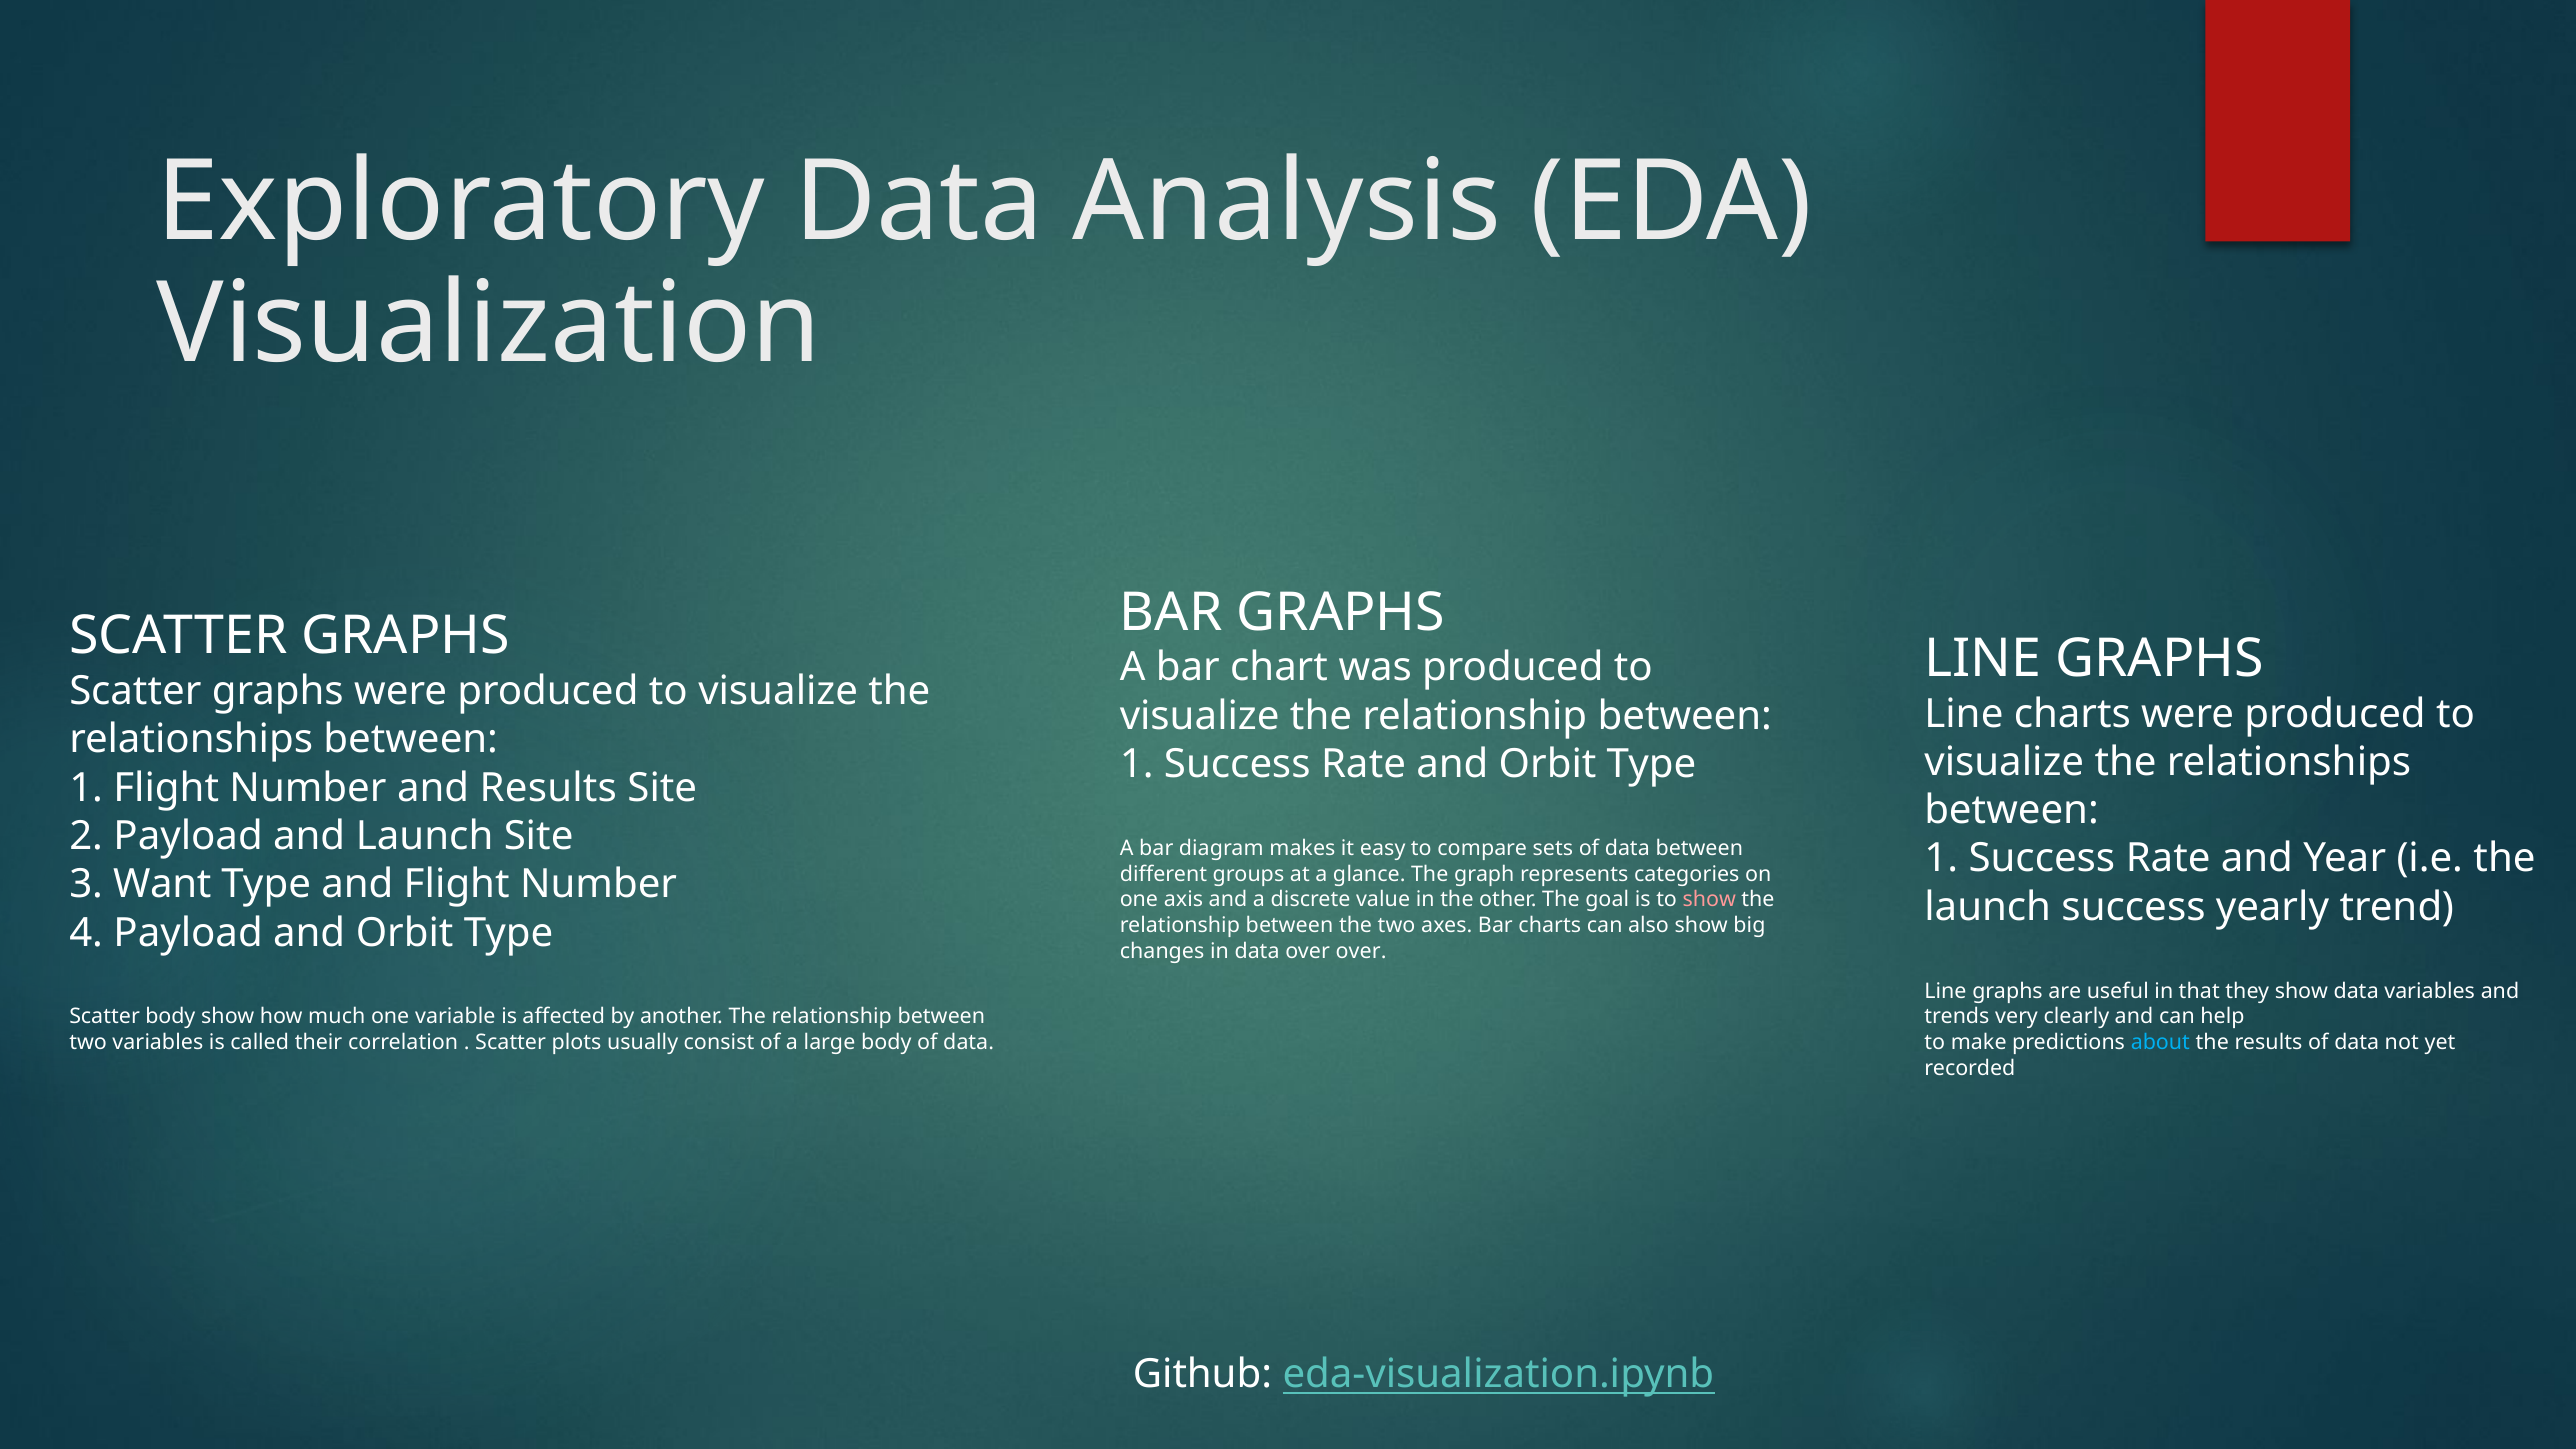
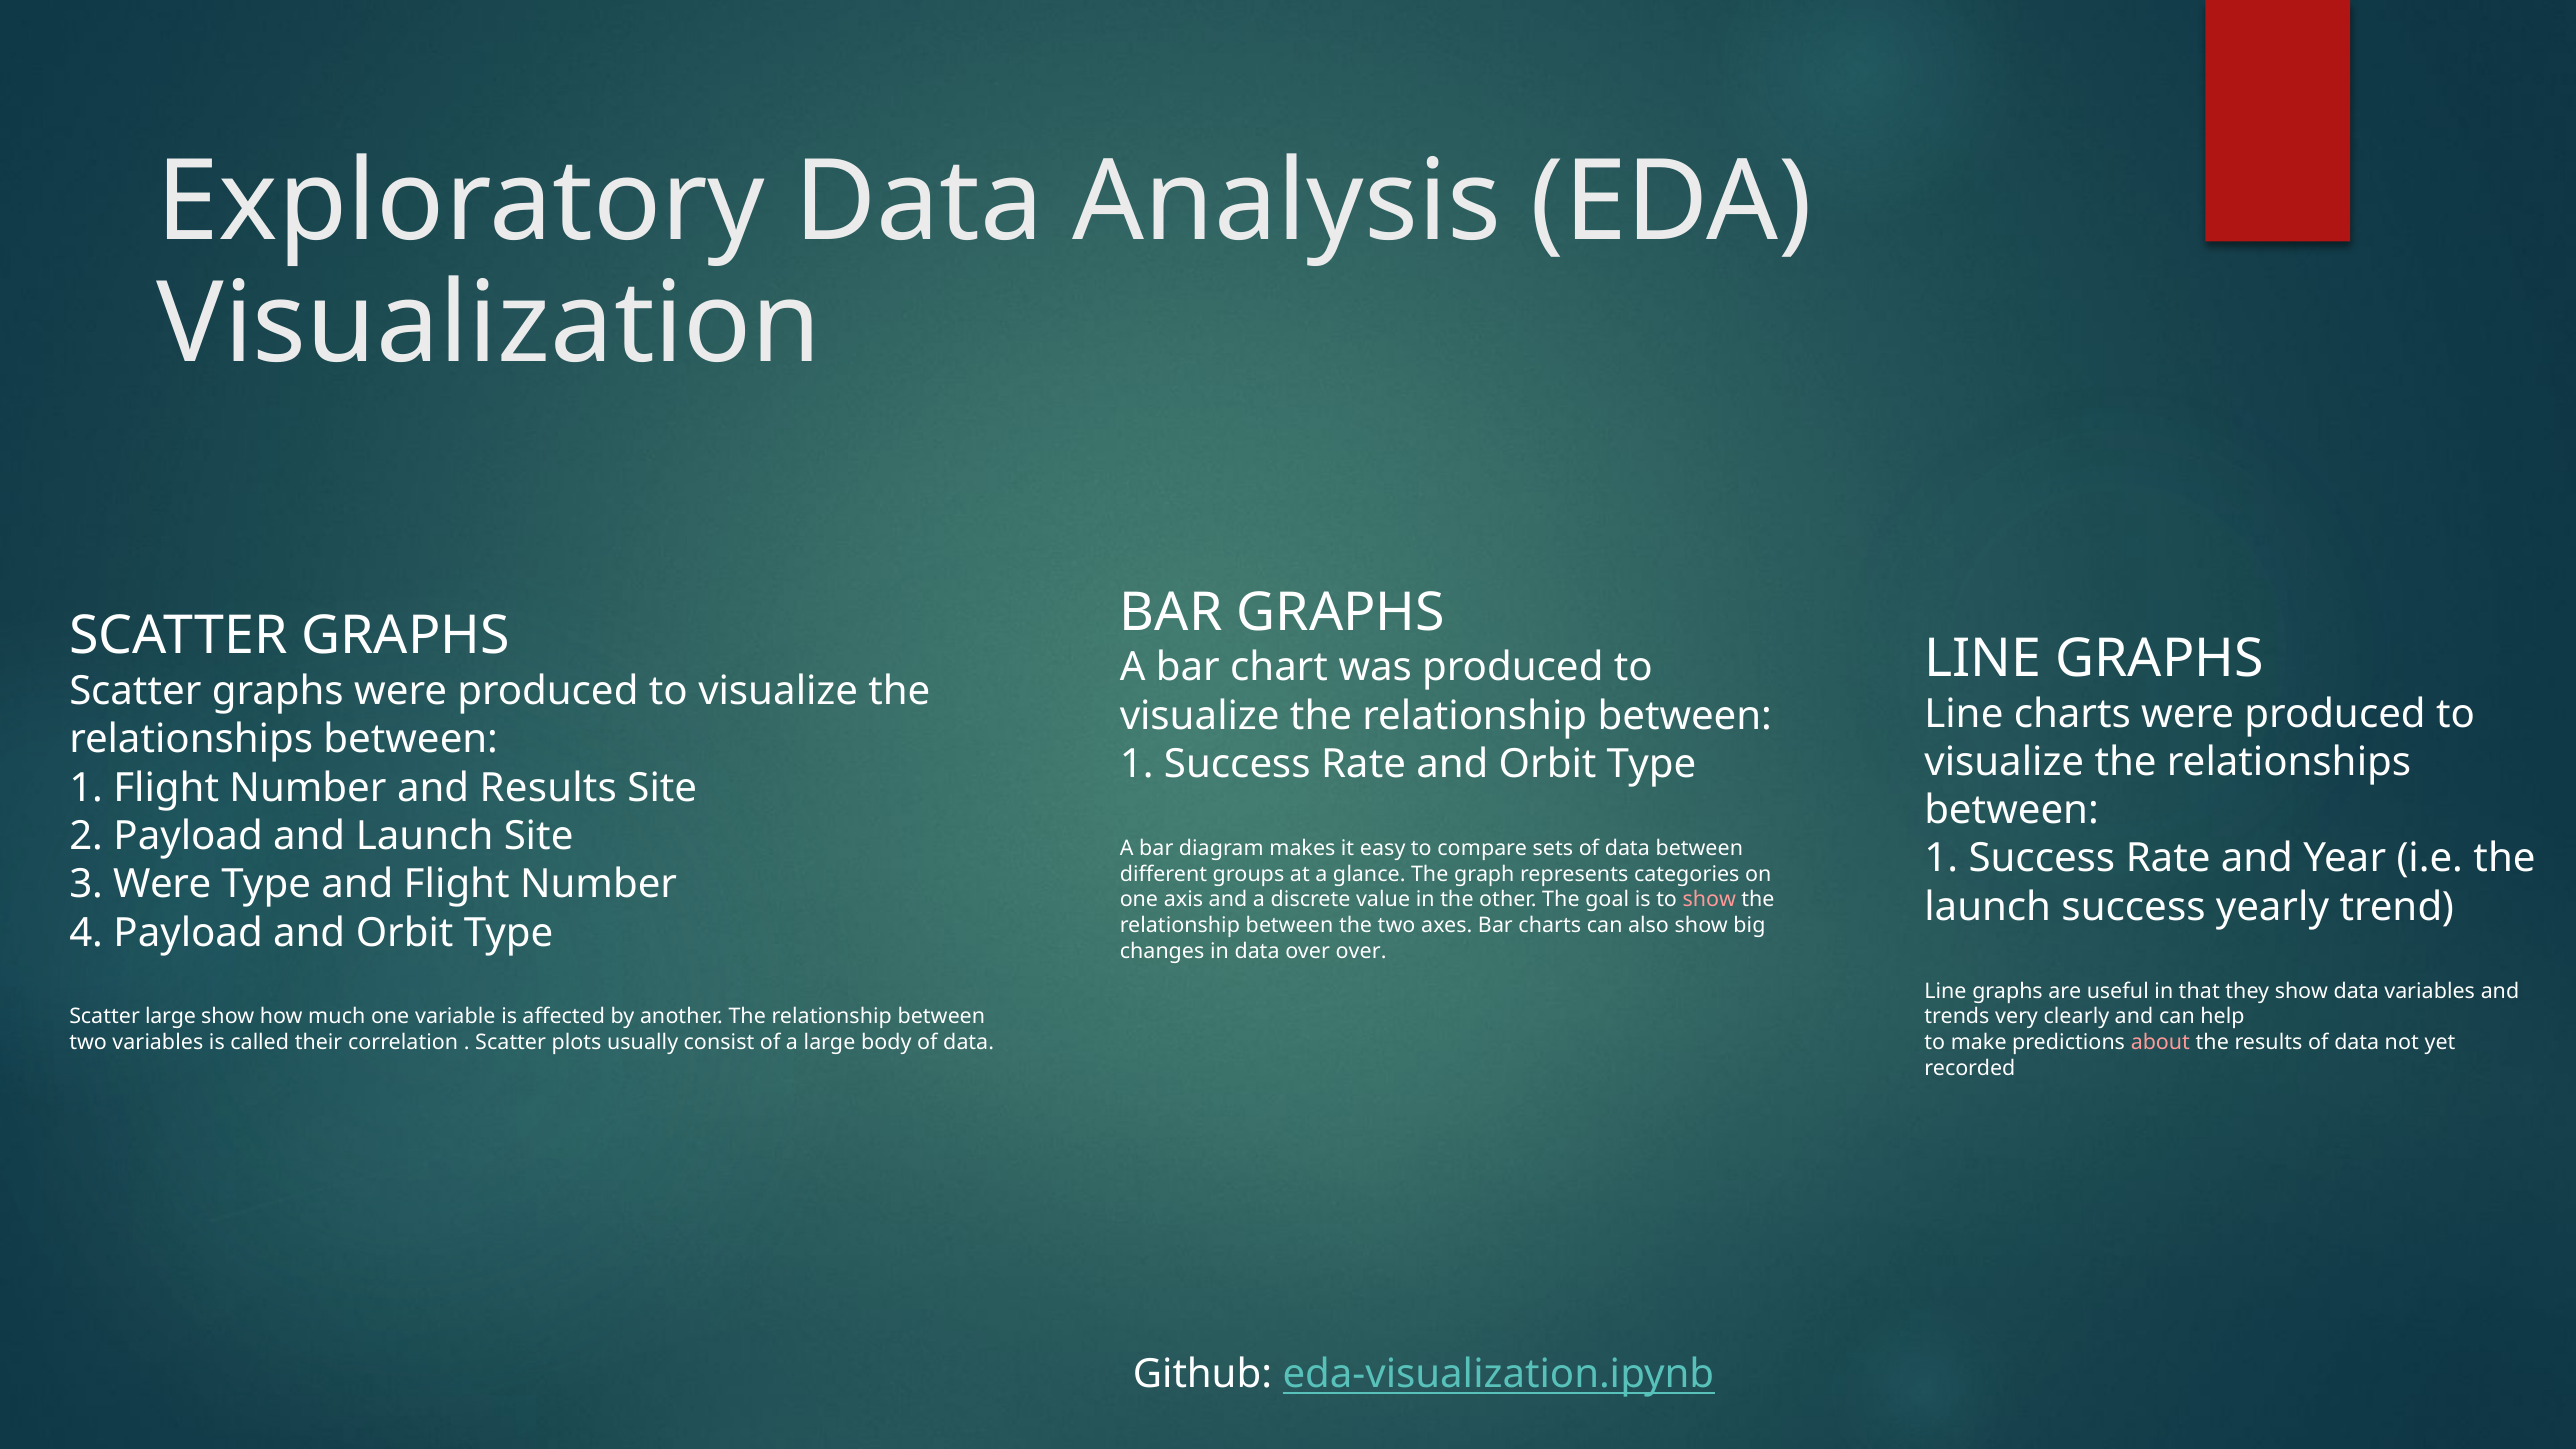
3 Want: Want -> Were (162, 884)
Scatter body: body -> large (170, 1017)
about colour: light blue -> pink (2160, 1042)
